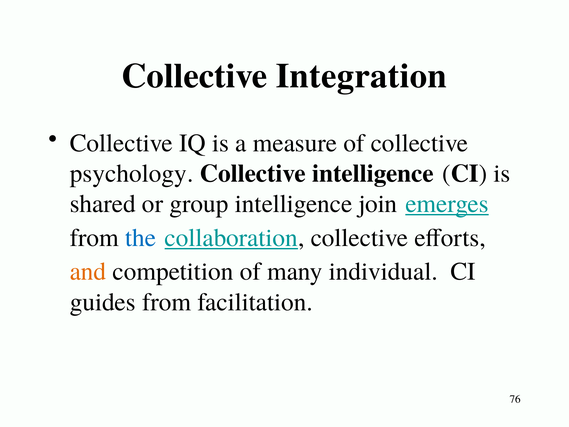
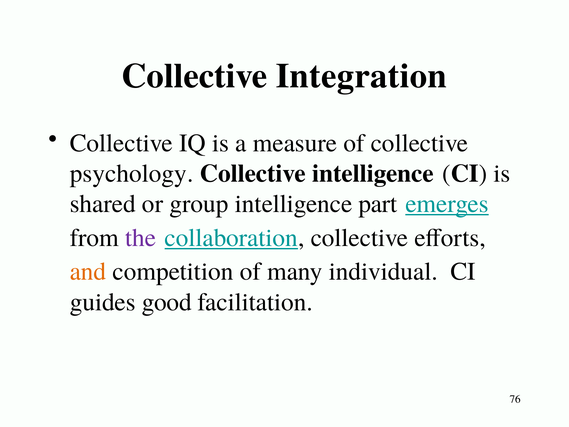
join: join -> part (378, 204)
the colour: blue -> purple (141, 238)
guides from: from -> good (167, 302)
